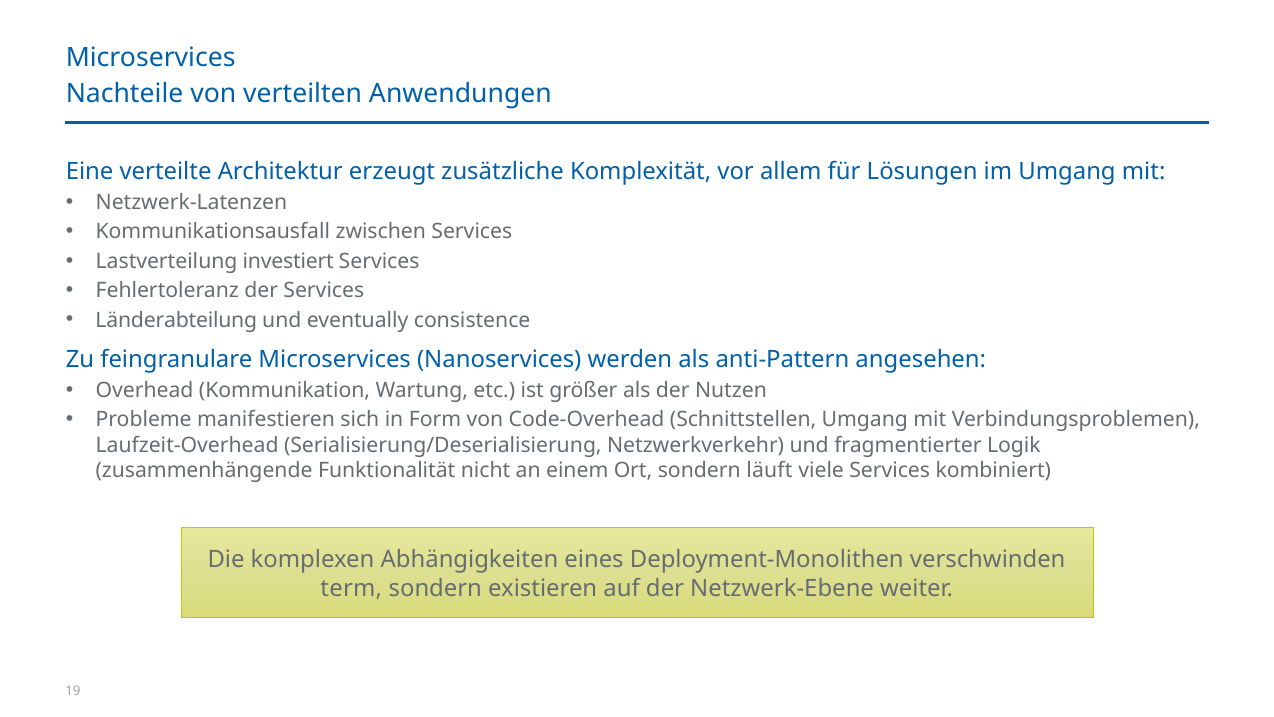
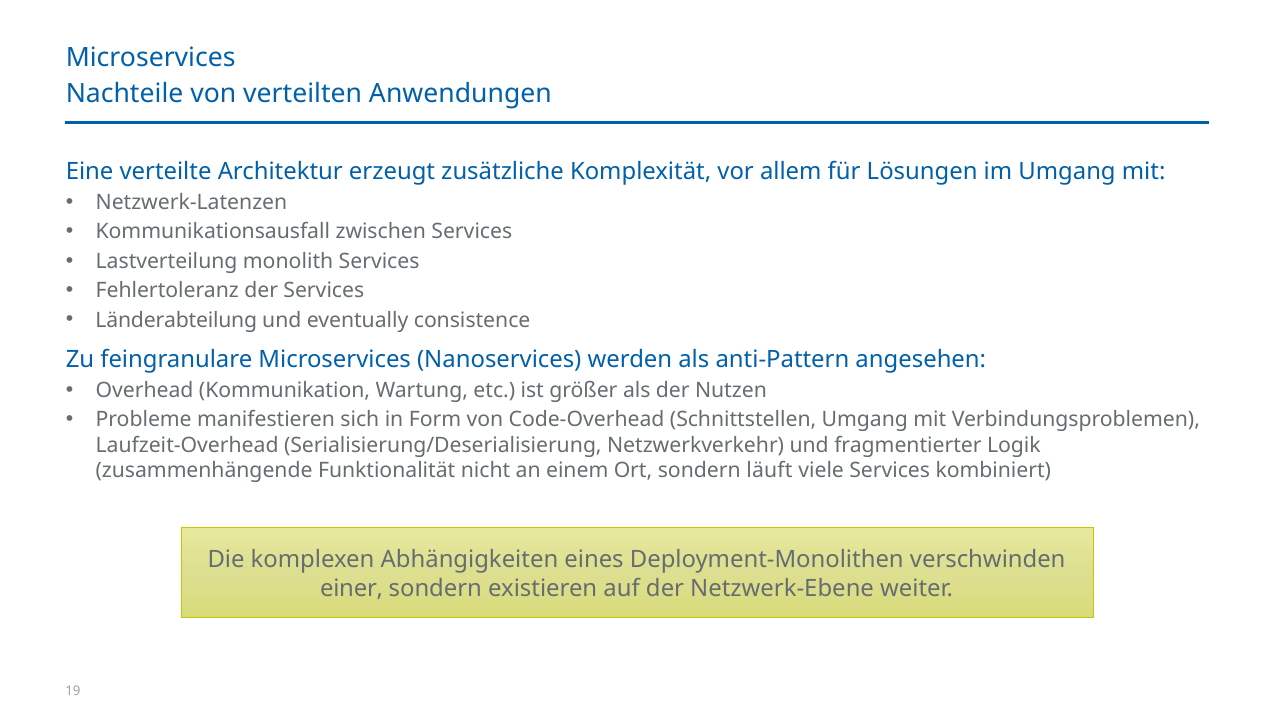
investiert: investiert -> monolith (288, 261)
term: term -> einer (352, 588)
